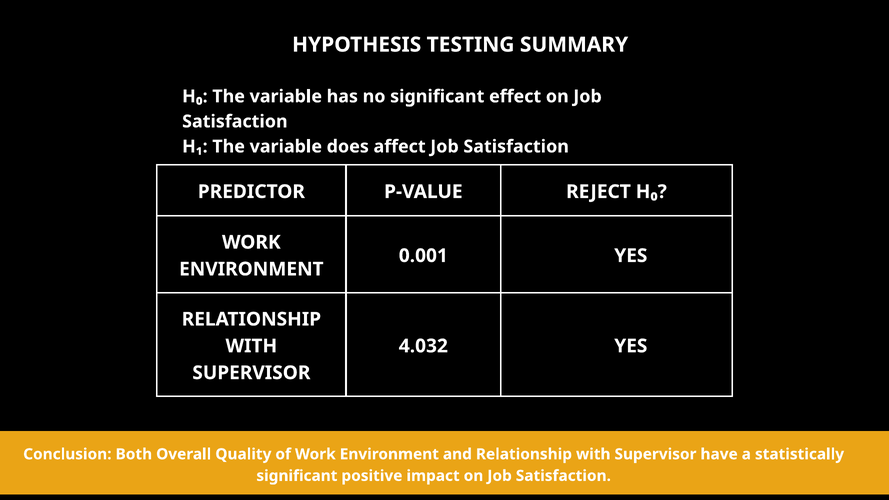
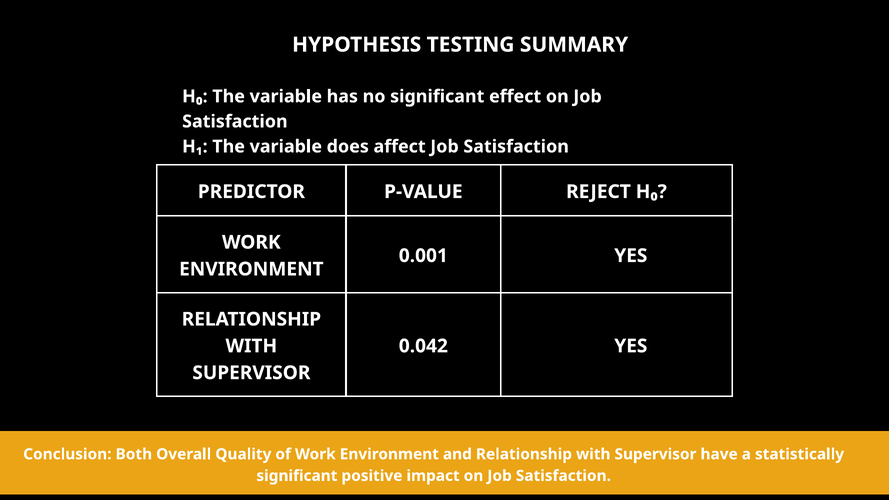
4.032: 4.032 -> 0.042 (423, 346)
